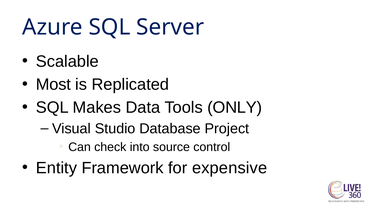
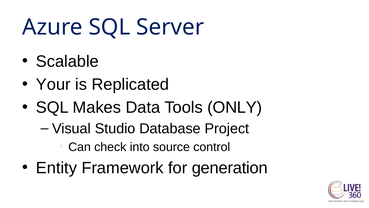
Most: Most -> Your (53, 84)
expensive: expensive -> generation (230, 168)
